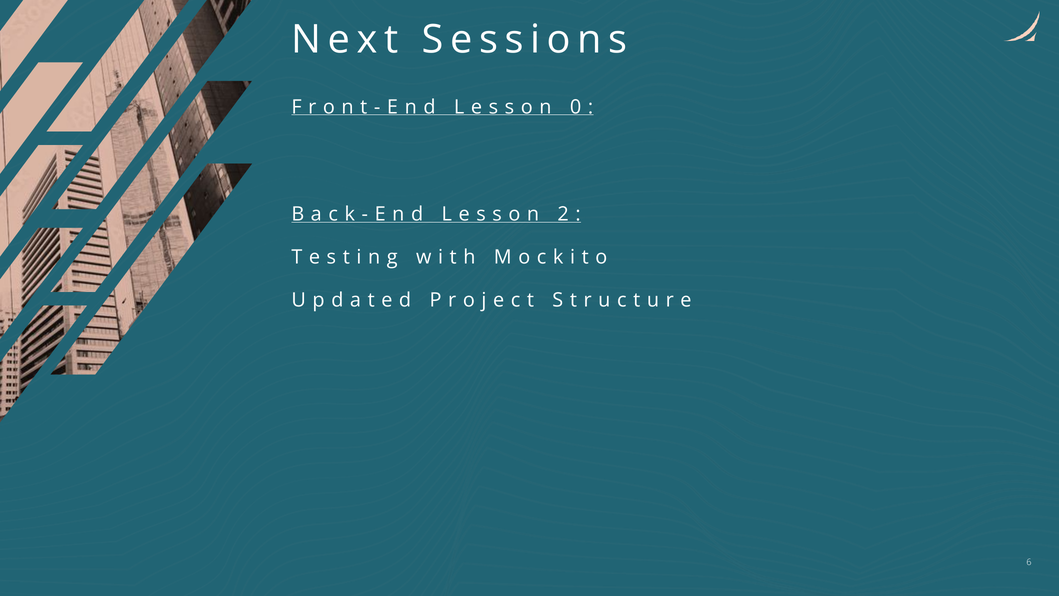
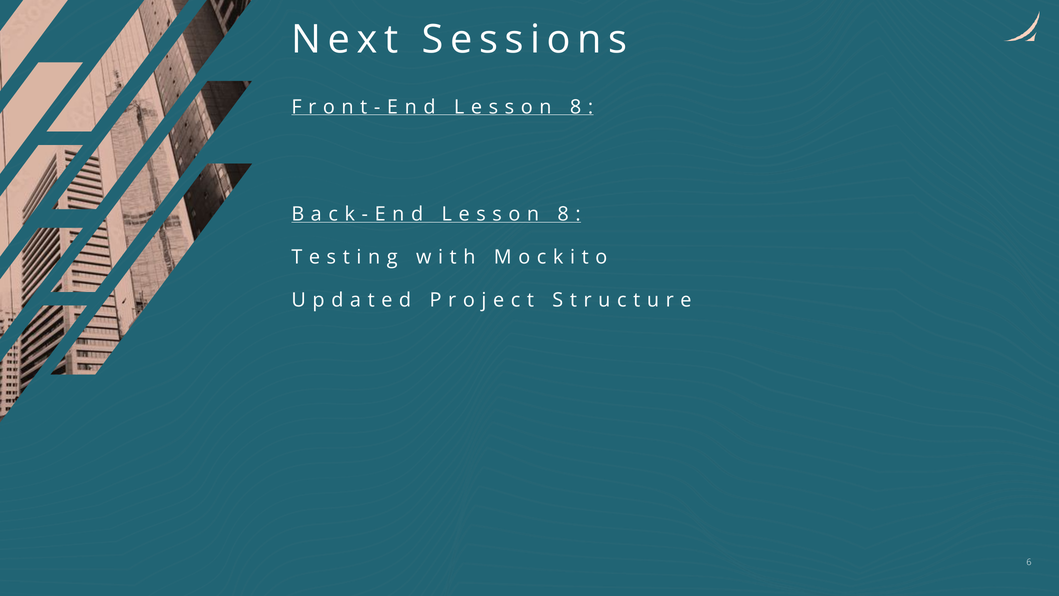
0: 0 -> 8 (576, 107)
2: 2 -> 8 (563, 214)
